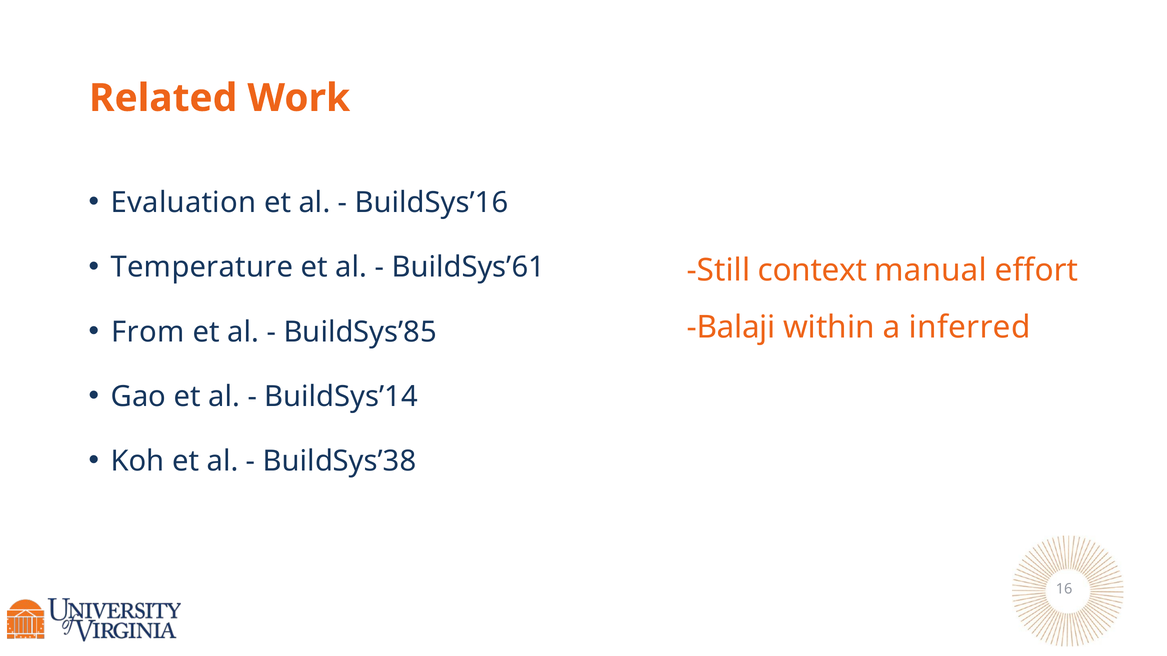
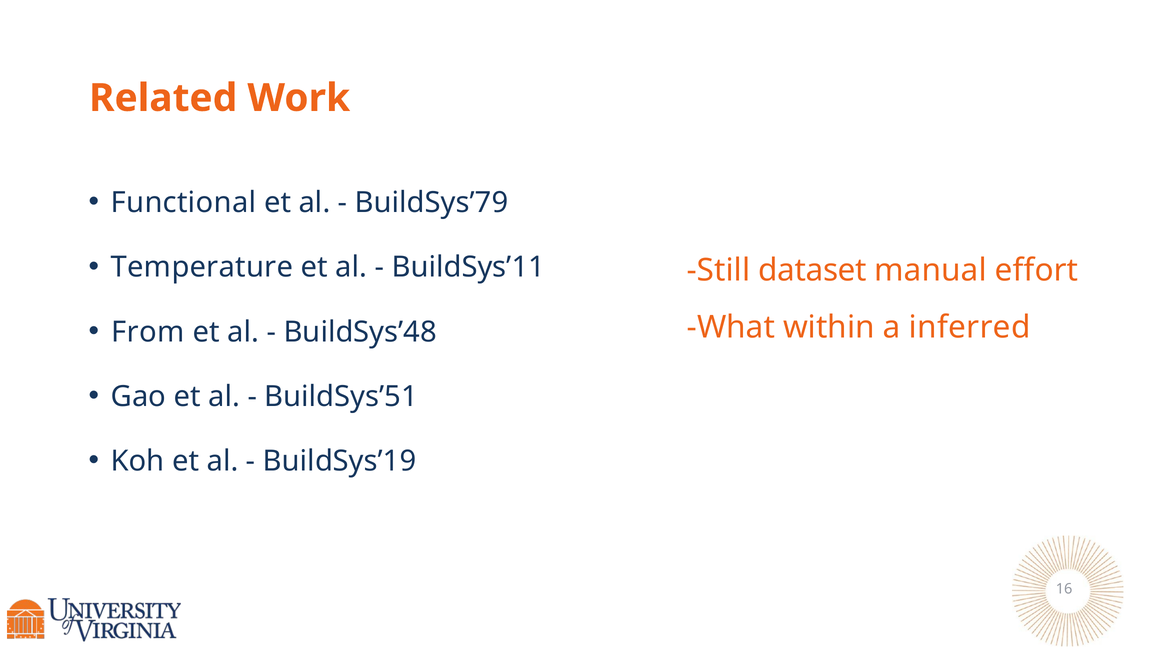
Evaluation: Evaluation -> Functional (184, 203)
BuildSys’16: BuildSys’16 -> BuildSys’79 (432, 203)
BuildSys’61: BuildSys’61 -> BuildSys’11 (468, 267)
context: context -> dataset (812, 271)
BuildSys’85: BuildSys’85 -> BuildSys’48 (360, 332)
Balaji: Balaji -> What (731, 328)
BuildSys’14: BuildSys’14 -> BuildSys’51 (341, 397)
BuildSys’38: BuildSys’38 -> BuildSys’19 (340, 461)
